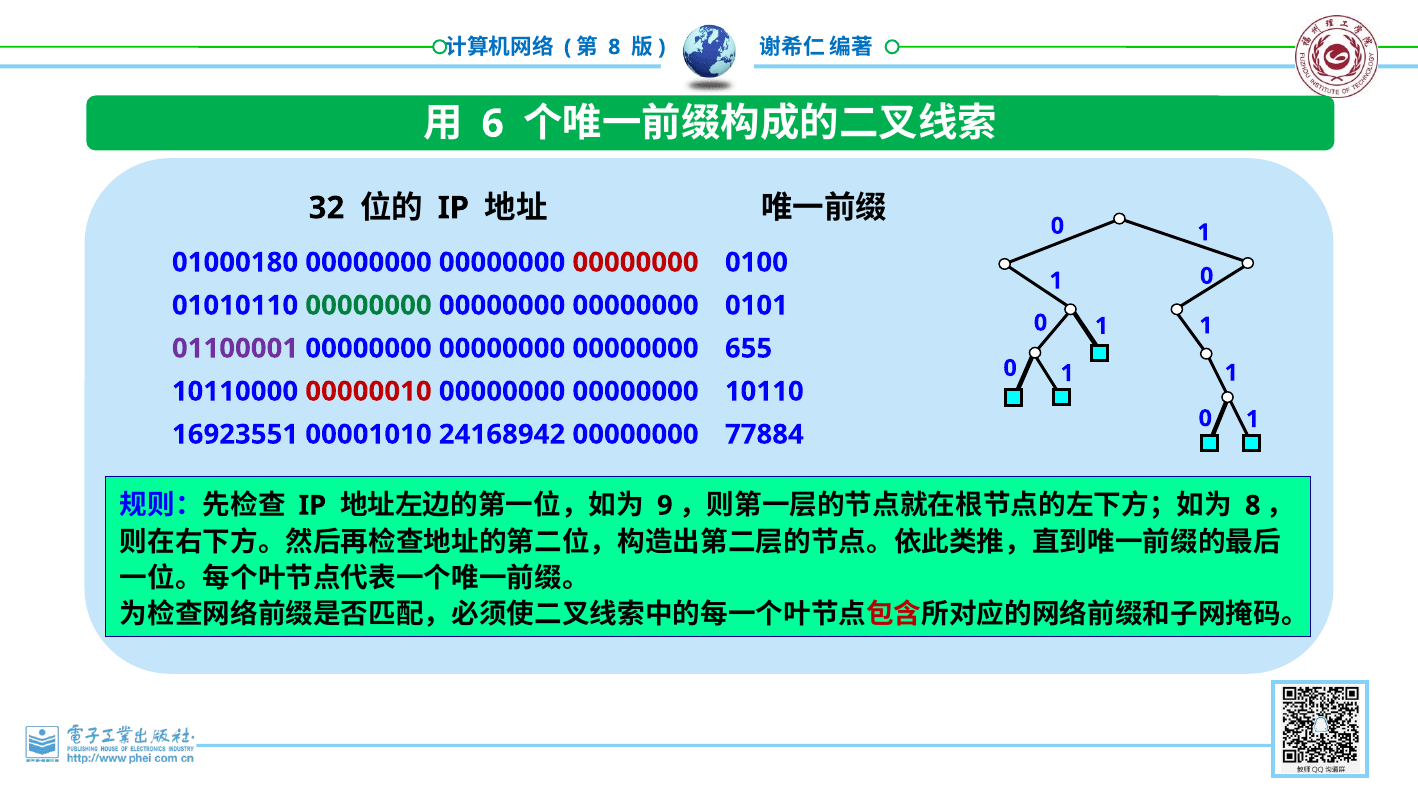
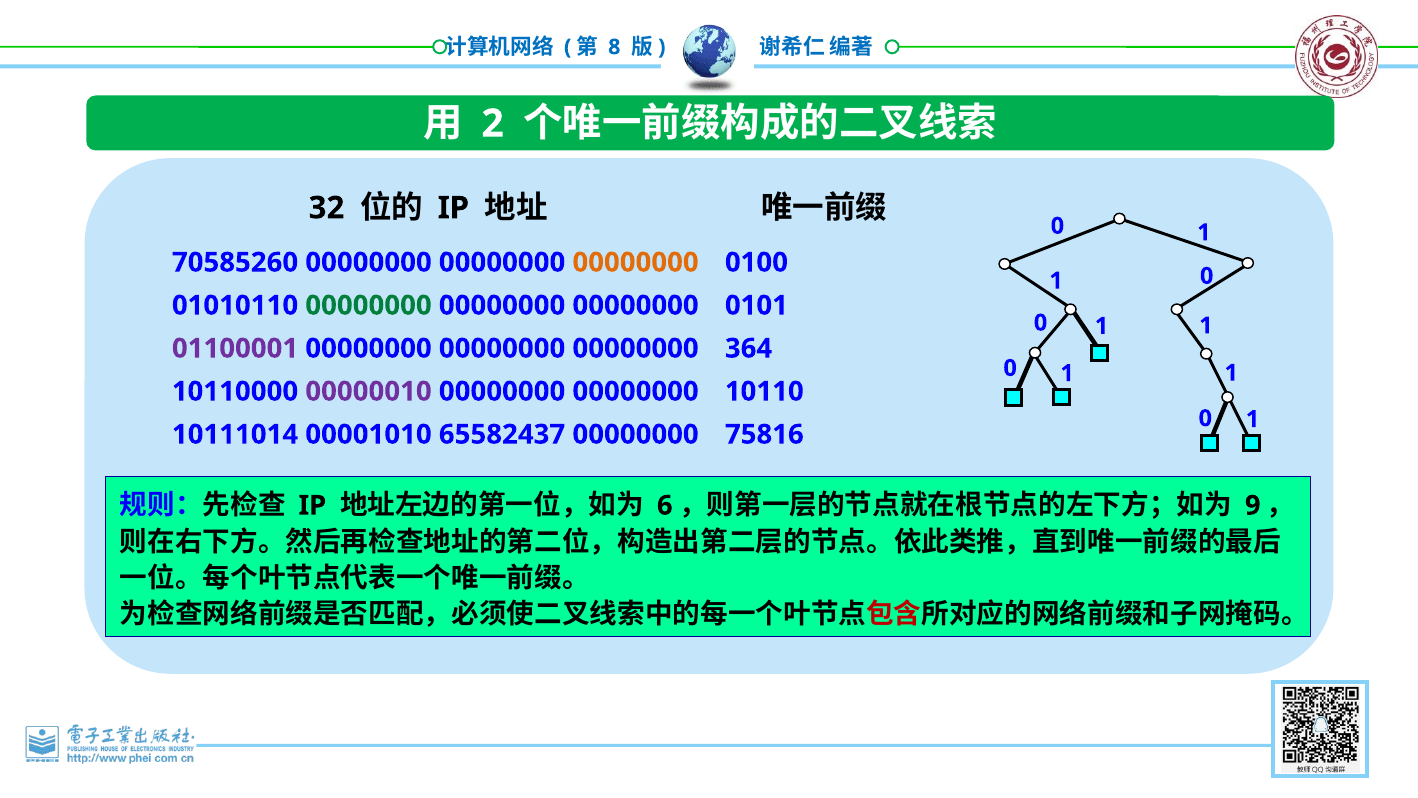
6: 6 -> 2 (493, 124)
01000180: 01000180 -> 70585260 (235, 262)
00000000 colour: red -> orange (636, 262)
655: 655 -> 364 (749, 348)
00000010 colour: red -> purple (369, 391)
16923551: 16923551 -> 10111014 (235, 434)
24168942: 24168942 -> 65582437 (502, 434)
77884: 77884 -> 75816 (764, 434)
9: 9 -> 6 (665, 505)
8: 8 -> 9 (1253, 505)
